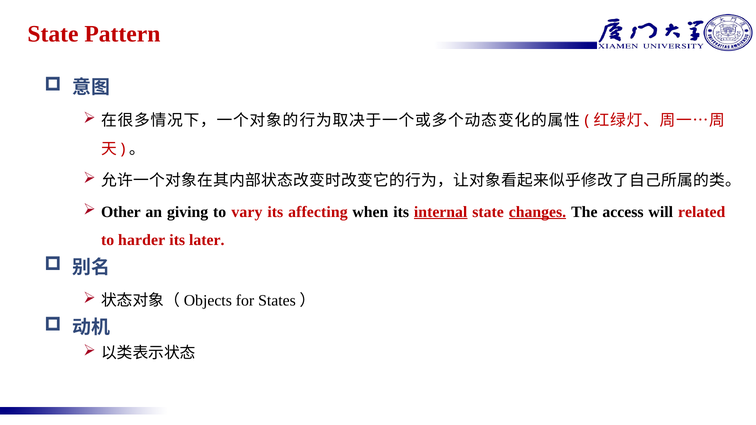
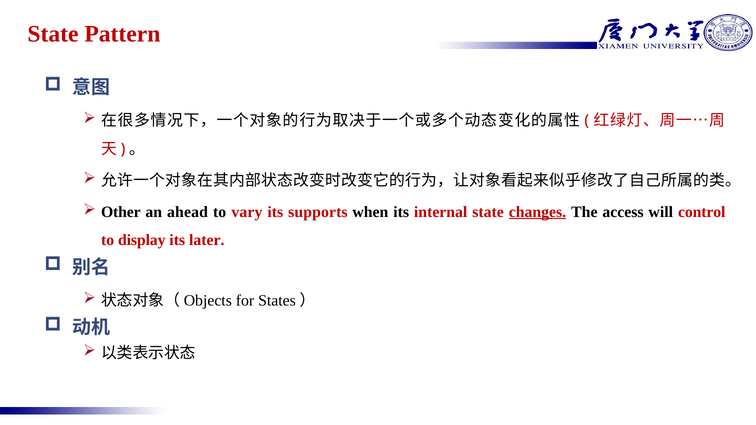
giving: giving -> ahead (188, 212)
affecting: affecting -> supports (318, 212)
internal underline: present -> none (441, 212)
related: related -> control (702, 212)
harder: harder -> display (142, 240)
